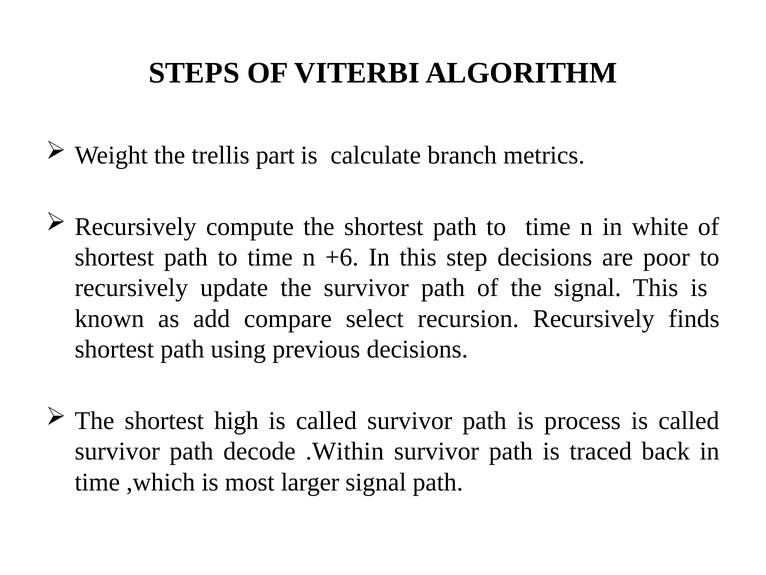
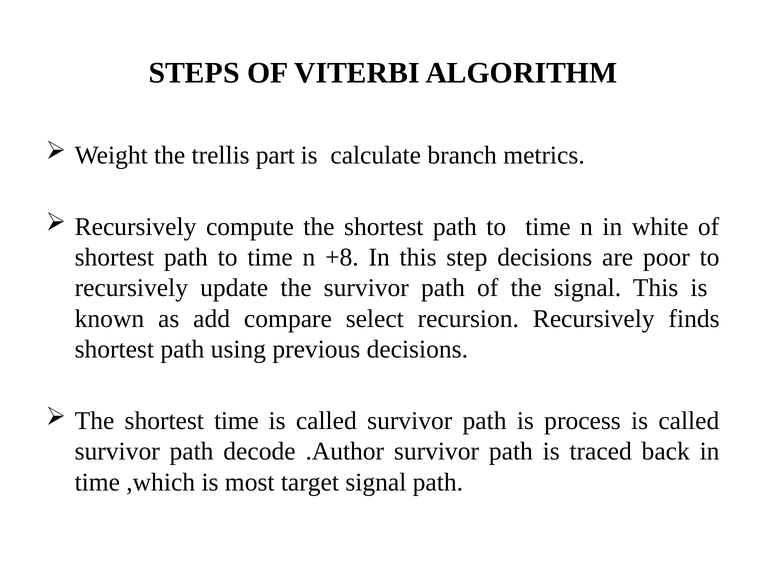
+6: +6 -> +8 (342, 257)
shortest high: high -> time (236, 421)
.Within: .Within -> .Author (345, 451)
larger: larger -> target (310, 482)
